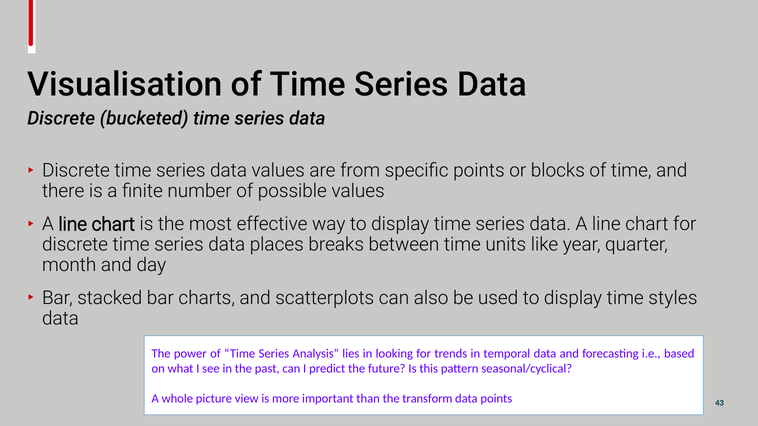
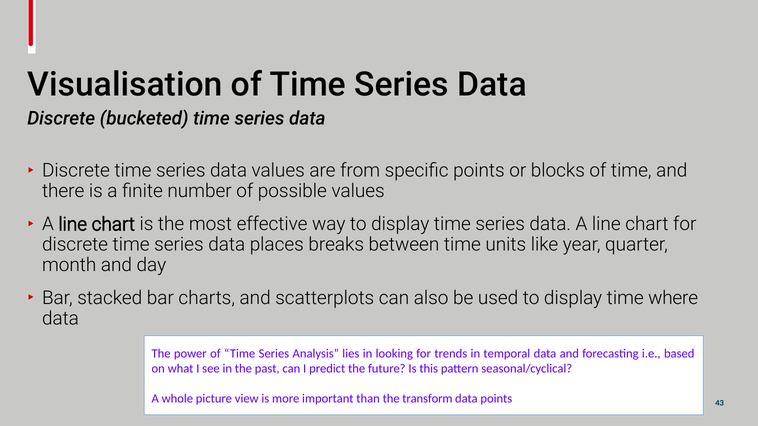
styles: styles -> where (673, 298)
